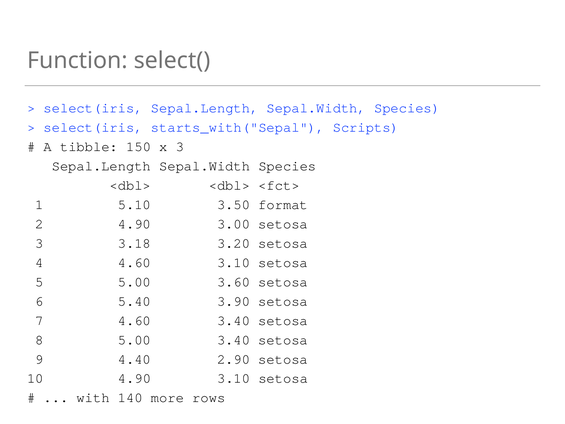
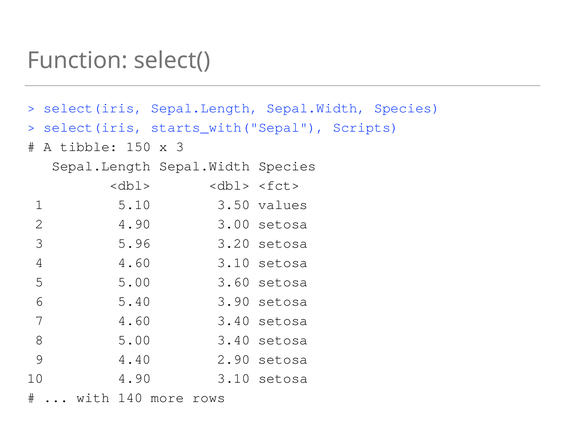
format: format -> values (283, 205)
3.18: 3.18 -> 5.96 (134, 243)
